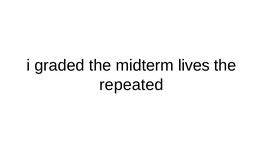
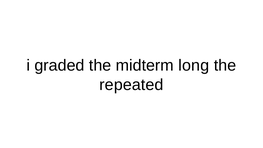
lives: lives -> long (194, 65)
